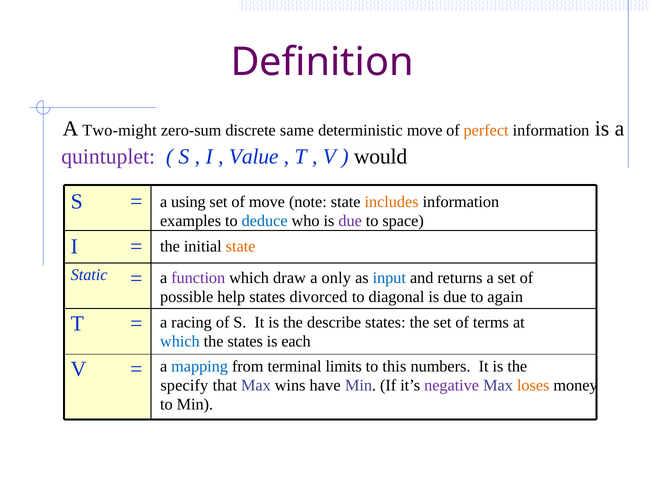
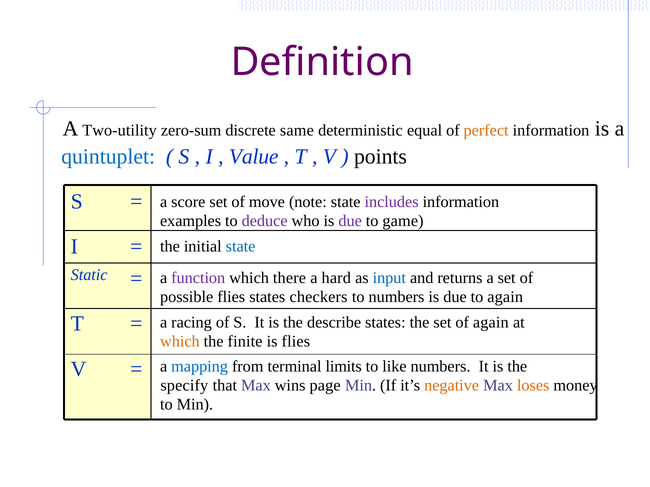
Two-might: Two-might -> Two-utility (120, 131)
deterministic move: move -> equal (425, 131)
quintuplet colour: purple -> blue (108, 157)
would: would -> points (380, 157)
using: using -> score (188, 202)
includes colour: orange -> purple (392, 202)
deduce colour: blue -> purple (265, 221)
space: space -> game (403, 221)
state colour: orange -> blue (241, 247)
draw: draw -> there (289, 278)
only: only -> hard (336, 278)
possible help: help -> flies (231, 297)
divorced: divorced -> checkers (319, 297)
to diagonal: diagonal -> numbers (396, 297)
of terms: terms -> again (491, 323)
which colour: blue -> orange (180, 342)
the states: states -> finite (245, 342)
is each: each -> flies (296, 342)
this: this -> like (394, 367)
have: have -> page (325, 386)
negative colour: purple -> orange (452, 386)
